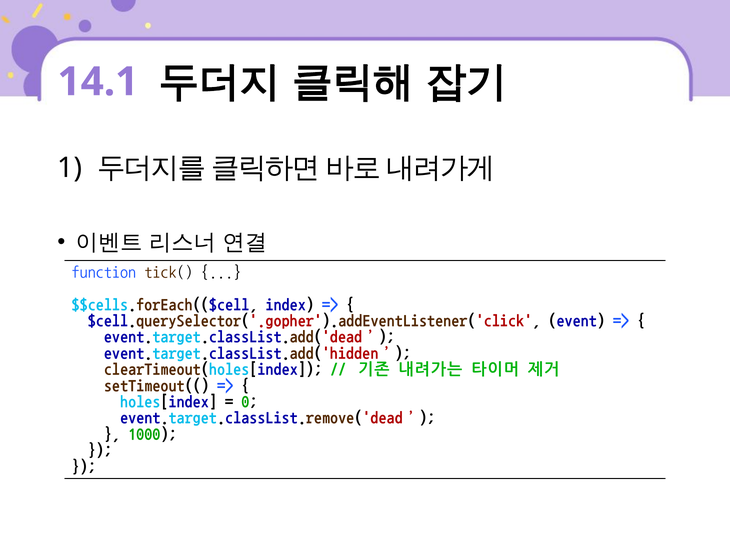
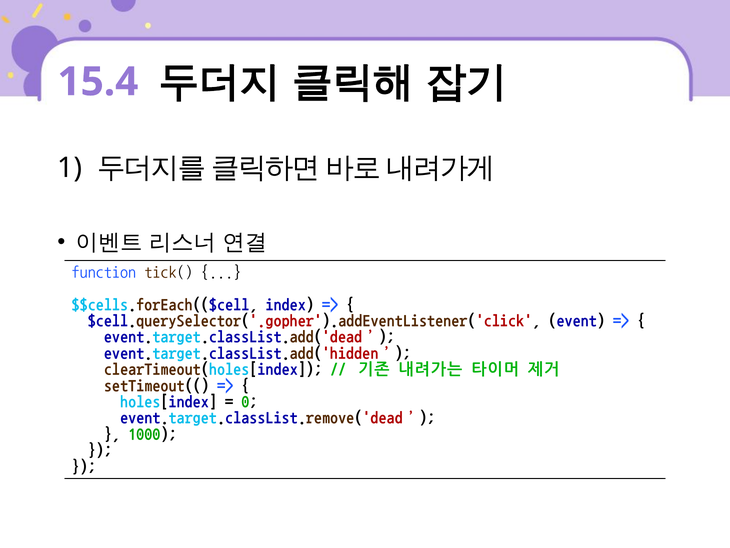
14.1: 14.1 -> 15.4 (98, 82)
